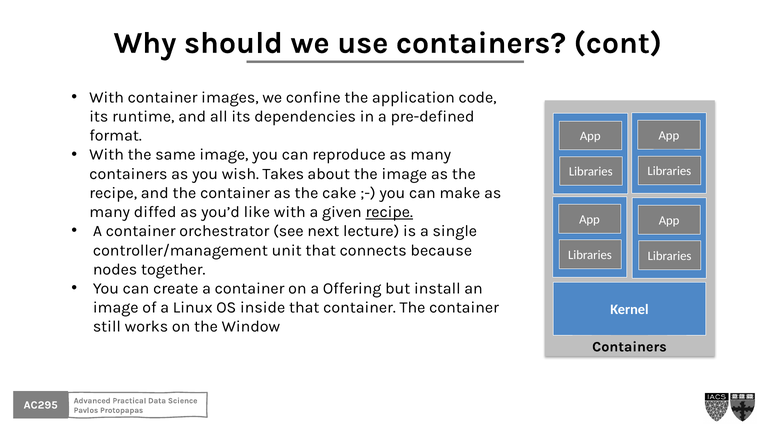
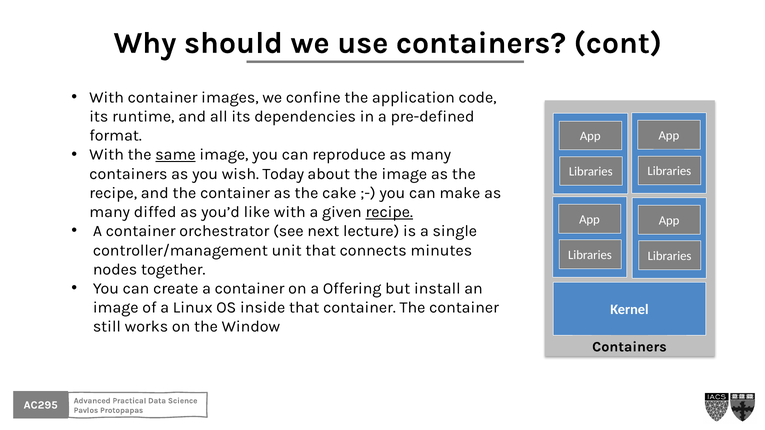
same underline: none -> present (175, 155)
Takes: Takes -> Today (283, 174)
because: because -> minutes (441, 250)
